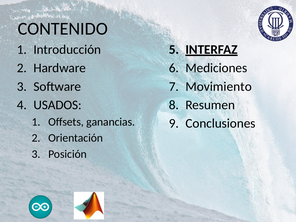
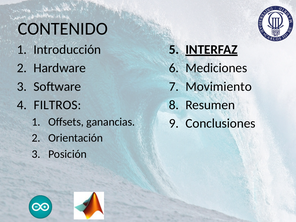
USADOS: USADOS -> FILTROS (57, 105)
